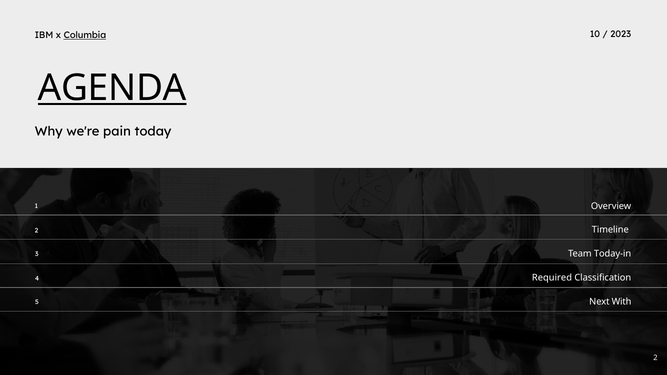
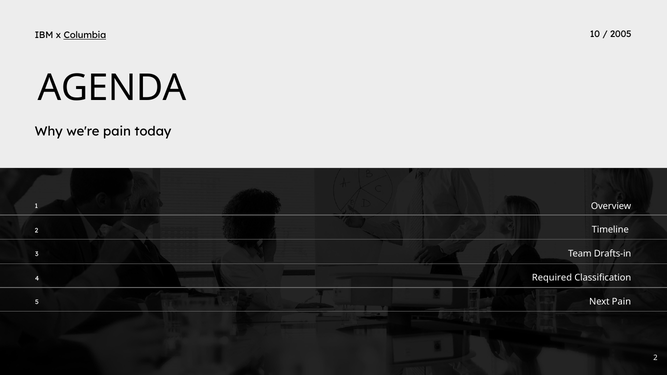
2023: 2023 -> 2005 (621, 34)
AGENDA underline: present -> none (112, 88)
Today-in: Today-in -> Drafts-in (613, 254)
Next With: With -> Pain (621, 302)
